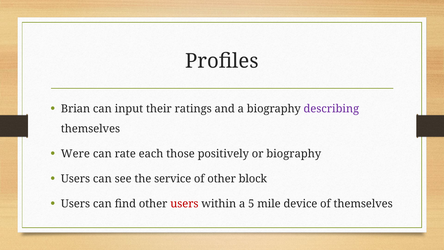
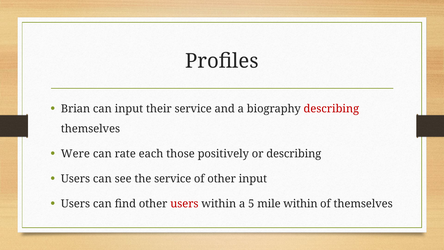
their ratings: ratings -> service (193, 109)
describing colour: purple -> red (331, 109)
or biography: biography -> describing (294, 154)
other block: block -> input (253, 179)
mile device: device -> within (300, 204)
